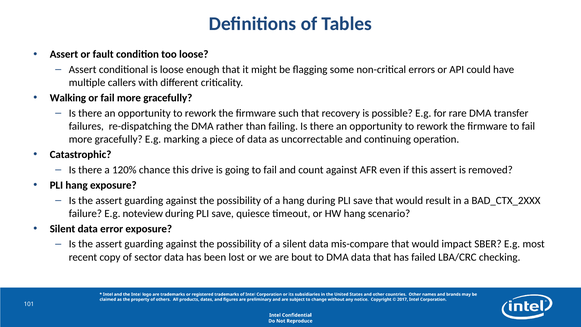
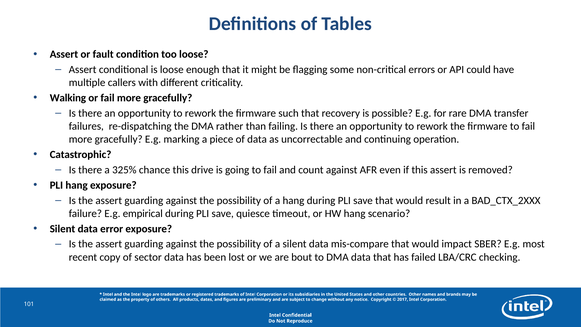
120%: 120% -> 325% (124, 170)
noteview: noteview -> empirical (143, 213)
